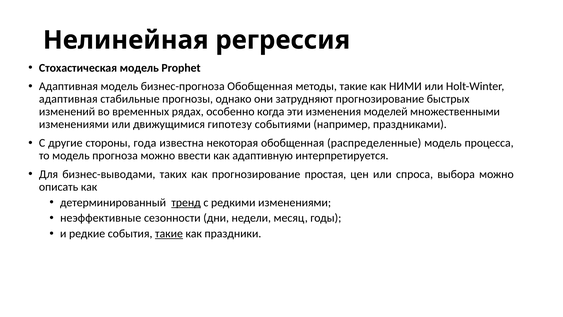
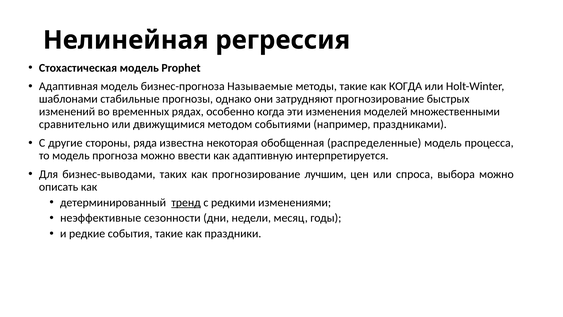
бизнес-прогноза Обобщенная: Обобщенная -> Называемые (260, 86)
как НИМИ: НИМИ -> КОГДА (406, 86)
адаптивная: адаптивная -> шаблонами (68, 99)
изменениями: изменениями -> сравнительно (74, 124)
гипотезу: гипотезу -> методом (230, 124)
года: года -> ряда (145, 143)
простая: простая -> лучшим (325, 174)
такие underline: present -> none (169, 233)
